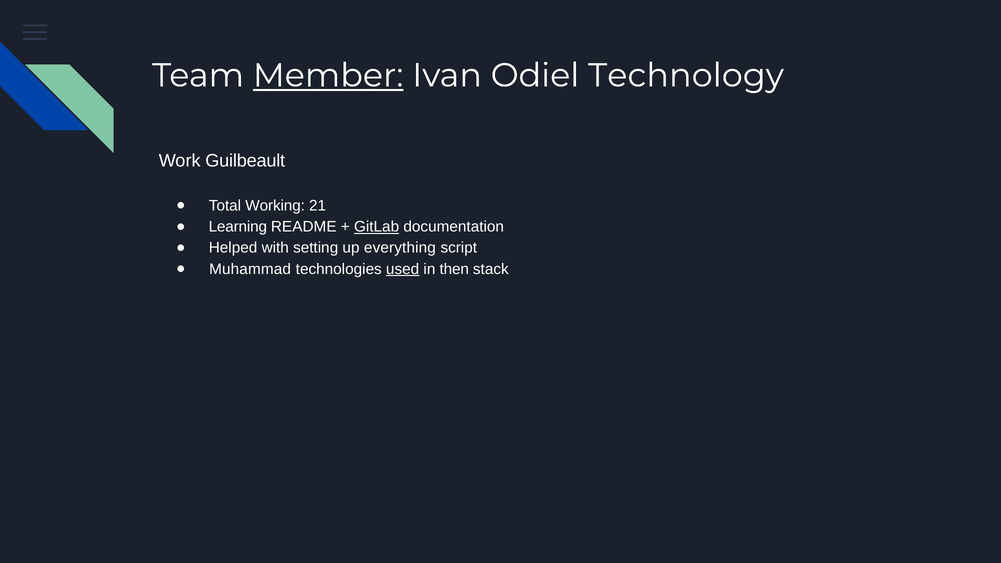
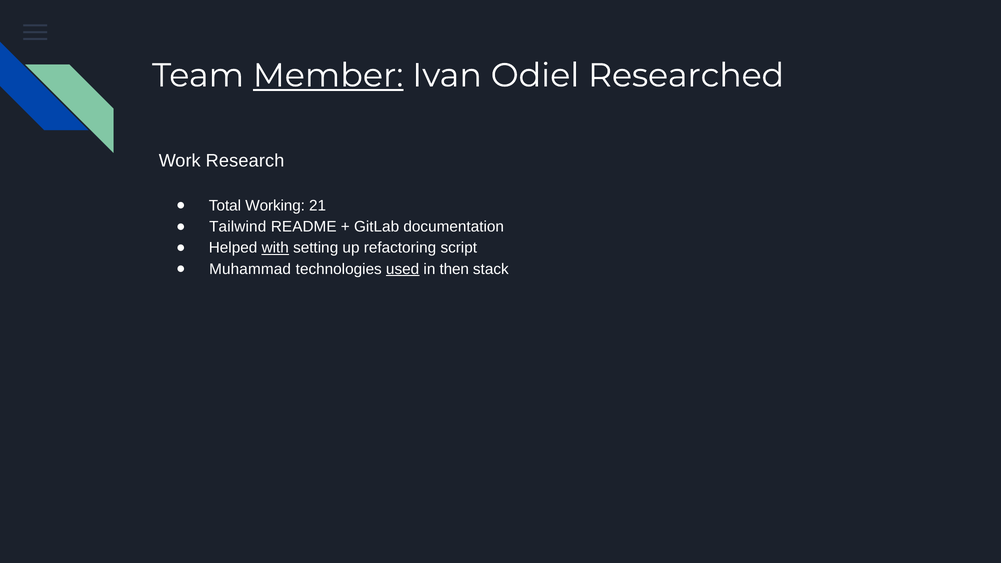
Technology: Technology -> Researched (686, 75)
Guilbeault: Guilbeault -> Research (245, 161)
Learning: Learning -> Tailwind (238, 227)
GitLab underline: present -> none (377, 227)
with underline: none -> present (275, 248)
everything: everything -> refactoring (400, 248)
